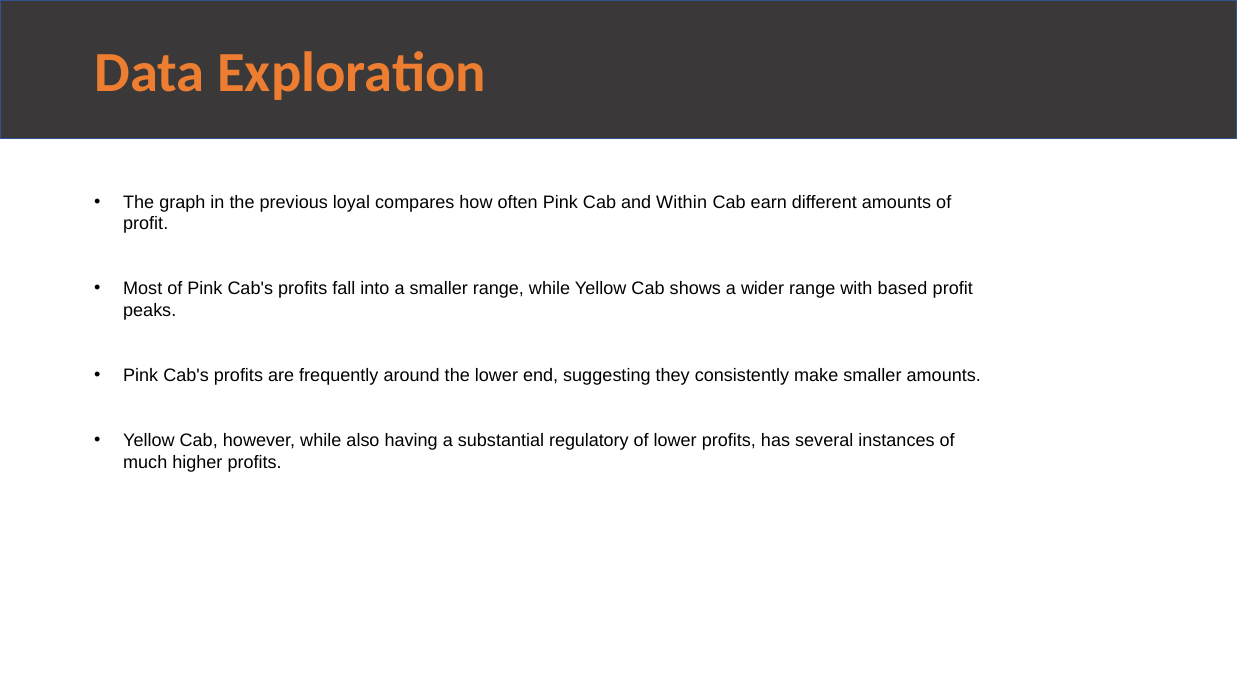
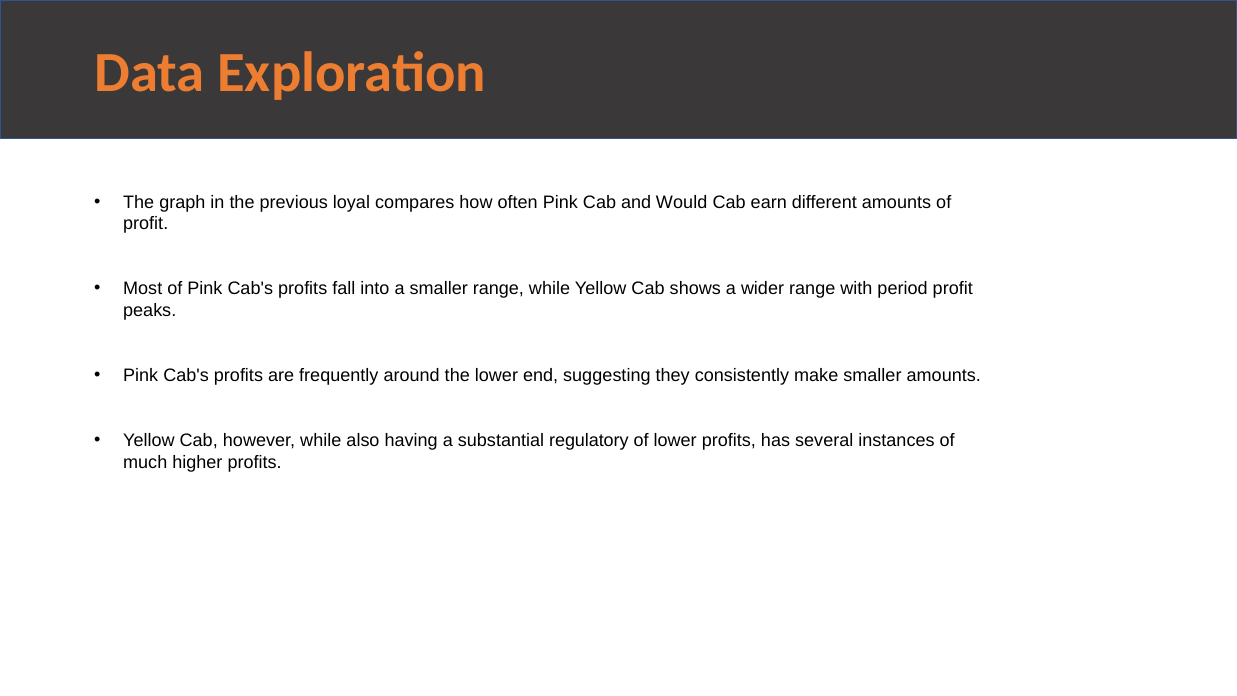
Within: Within -> Would (682, 202)
based: based -> period (903, 289)
